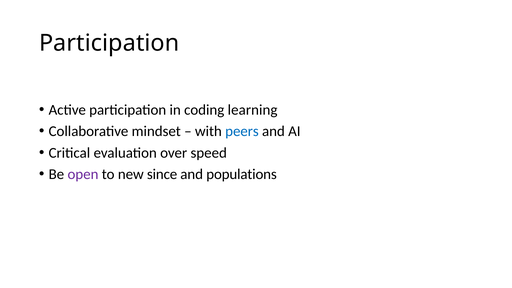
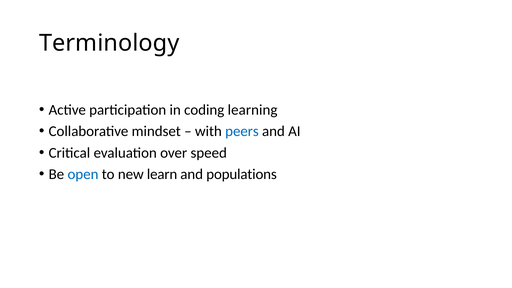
Participation: Participation -> Terminology (109, 43)
open colour: purple -> blue (83, 174)
since: since -> learn (162, 174)
